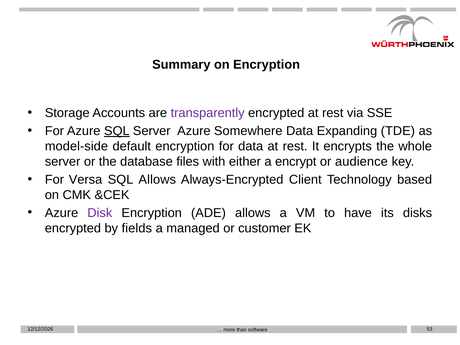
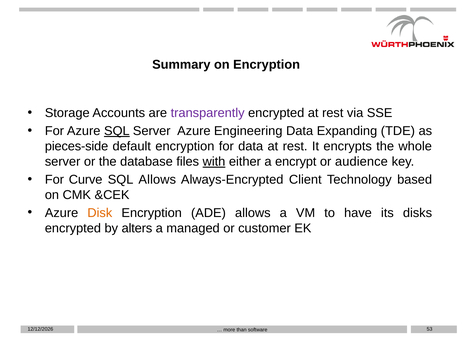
Somewhere: Somewhere -> Engineering (248, 131)
model-side: model-side -> pieces-side (77, 146)
with underline: none -> present (214, 162)
Versa: Versa -> Curve (86, 180)
Disk colour: purple -> orange (100, 213)
fields: fields -> alters (137, 228)
